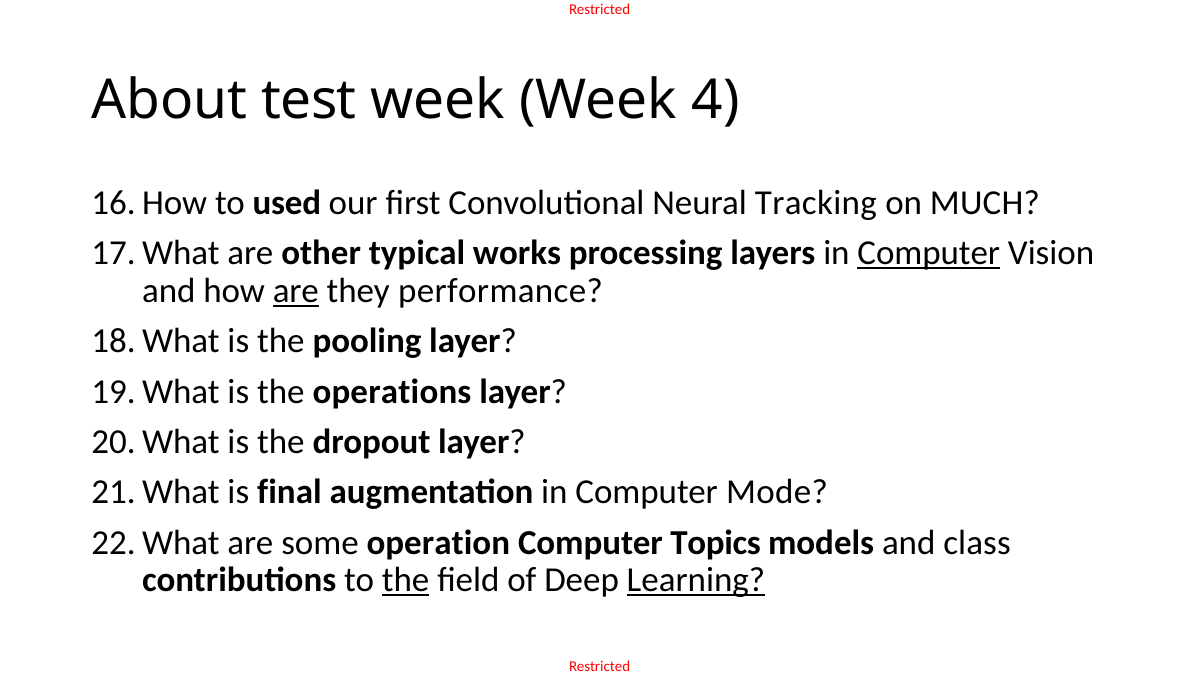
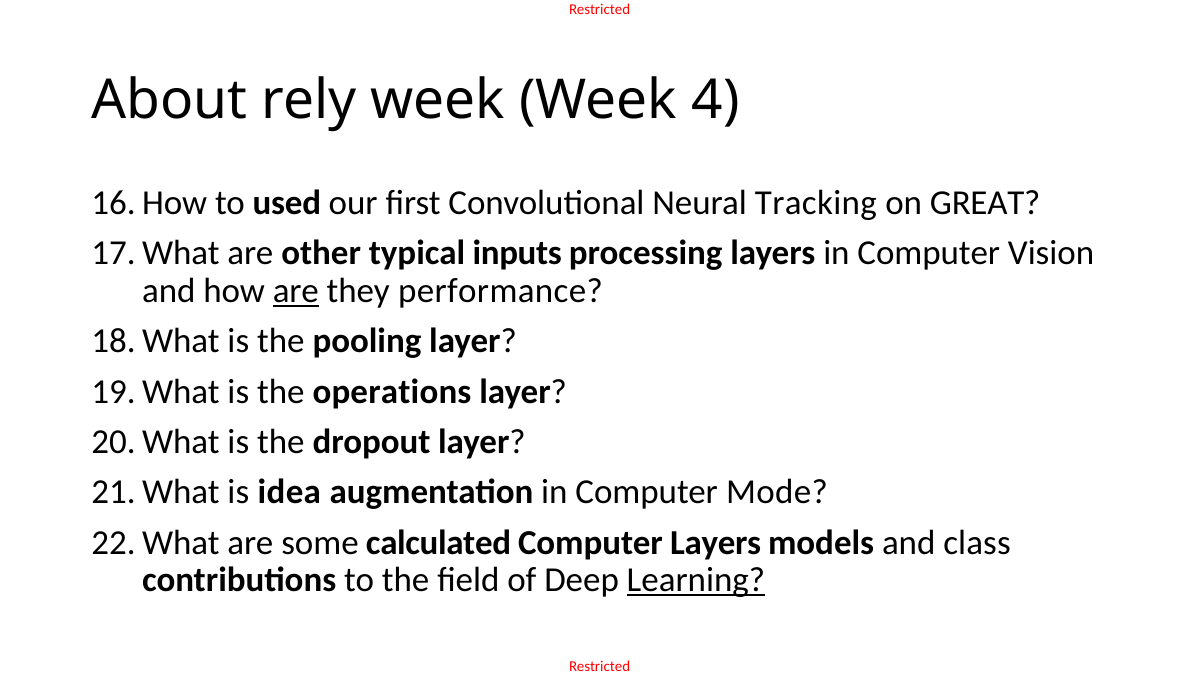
test: test -> rely (309, 101)
MUCH: MUCH -> GREAT (985, 203)
works: works -> inputs (517, 253)
Computer underline: present -> none (929, 253)
final: final -> idea (289, 492)
operation: operation -> calculated (439, 543)
Computer Topics: Topics -> Layers (716, 543)
the underline: present -> none (406, 580)
